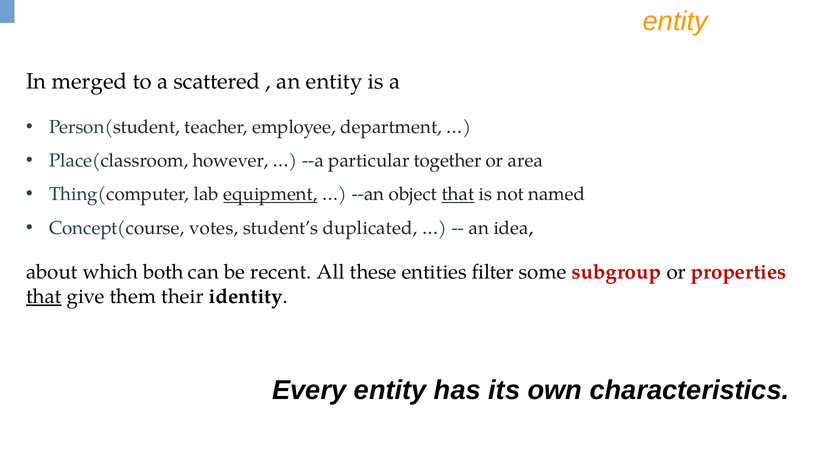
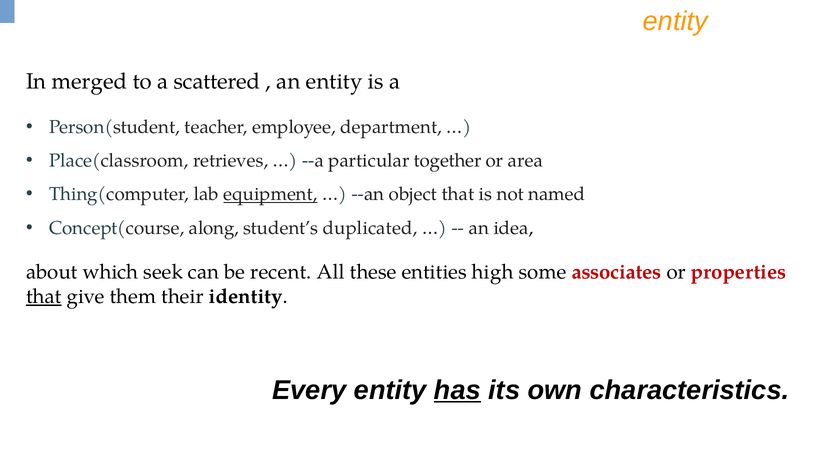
however: however -> retrieves (231, 161)
that underline: present -> none (458, 194)
votes: votes -> along (214, 228)
both: both -> seek (163, 272)
filter: filter -> high (493, 272)
subgroup: subgroup -> associates (617, 272)
has underline: none -> present (457, 390)
